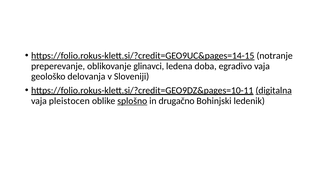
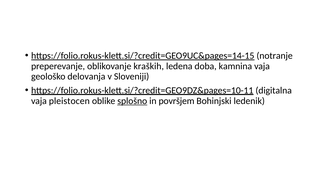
glinavci: glinavci -> kraških (149, 66)
egradivo: egradivo -> kamnina (235, 66)
digitalna underline: present -> none (274, 90)
drugačno: drugačno -> površjem (177, 101)
